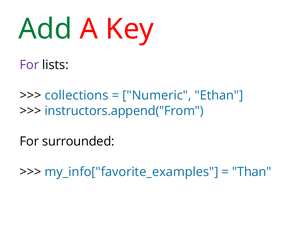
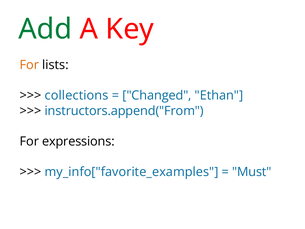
For colour: purple -> orange (29, 65)
Numeric: Numeric -> Changed (157, 95)
surrounded: surrounded -> expressions (78, 141)
Than: Than -> Must (252, 172)
